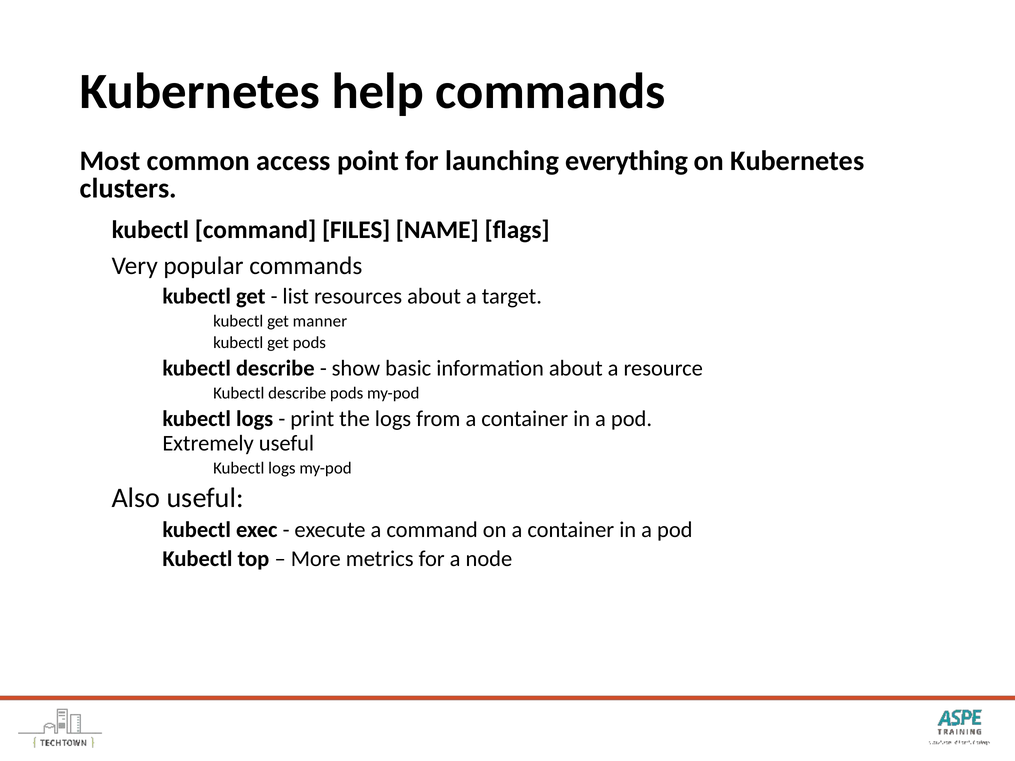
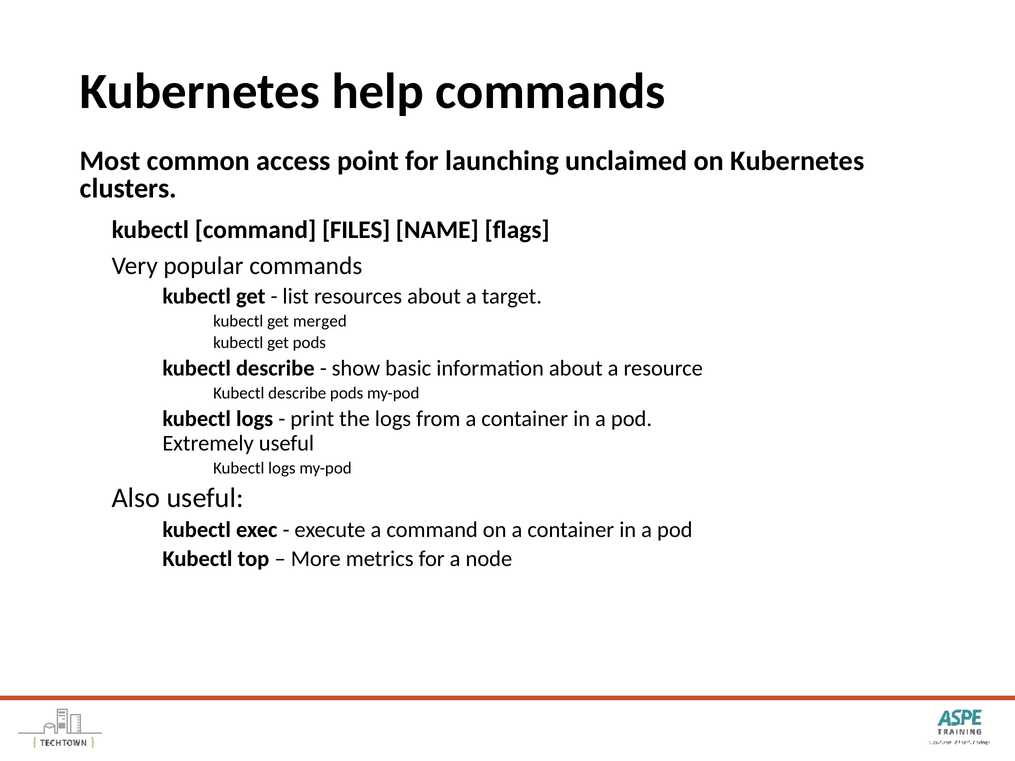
everything: everything -> unclaimed (626, 161)
manner: manner -> merged (320, 321)
